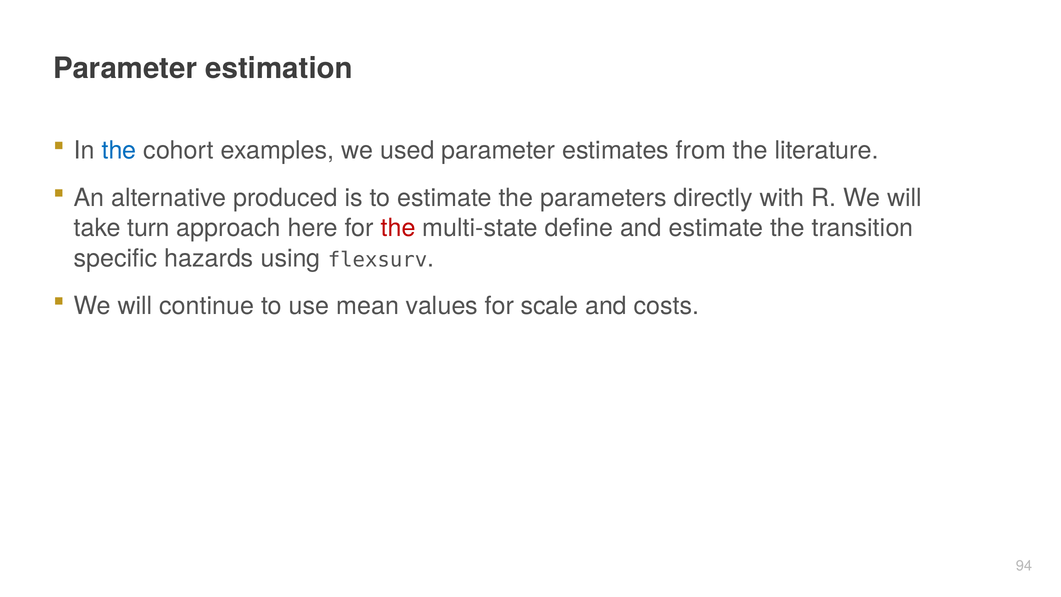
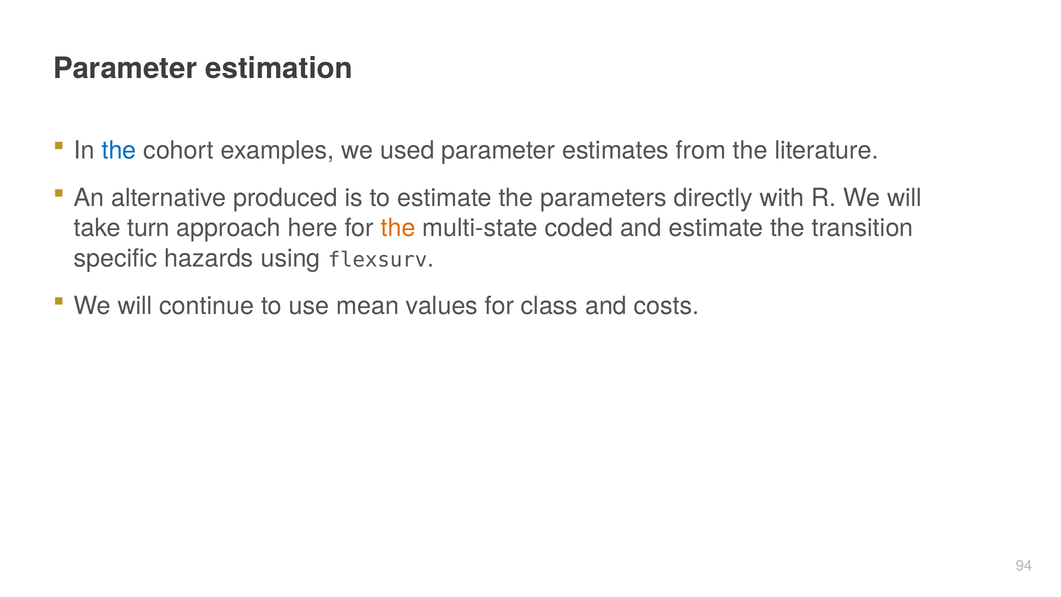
the colour: red -> orange (398, 228)
define: define -> coded (579, 228)
scale: scale -> class (549, 306)
